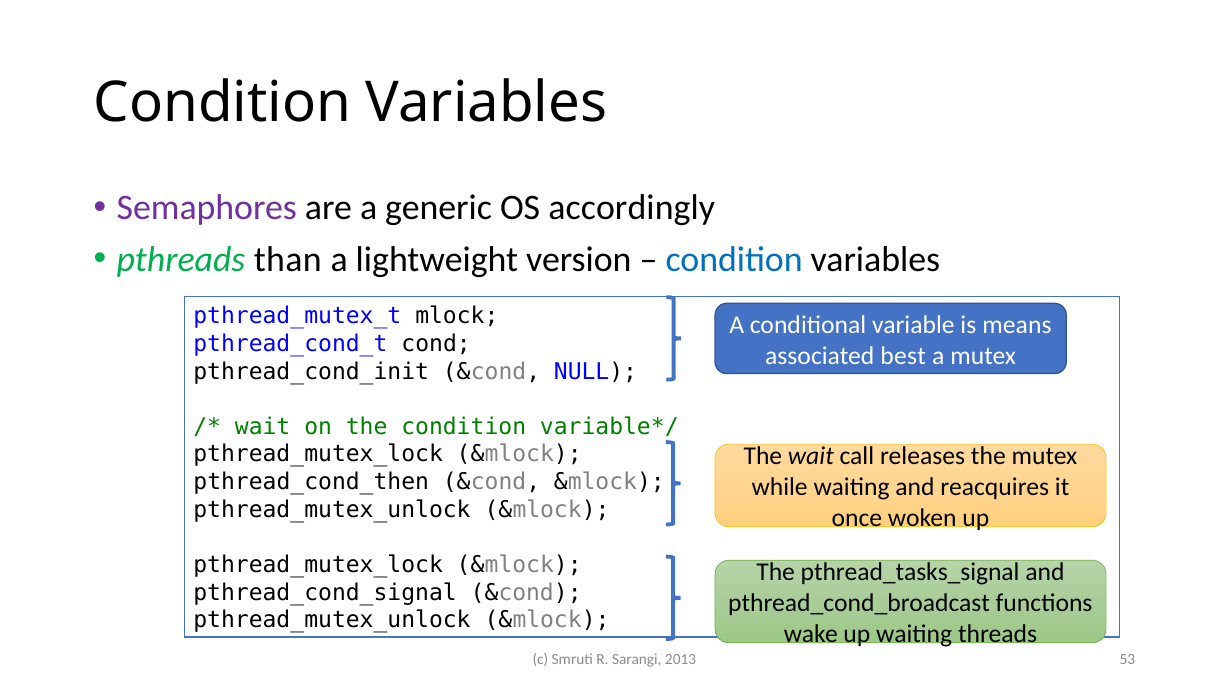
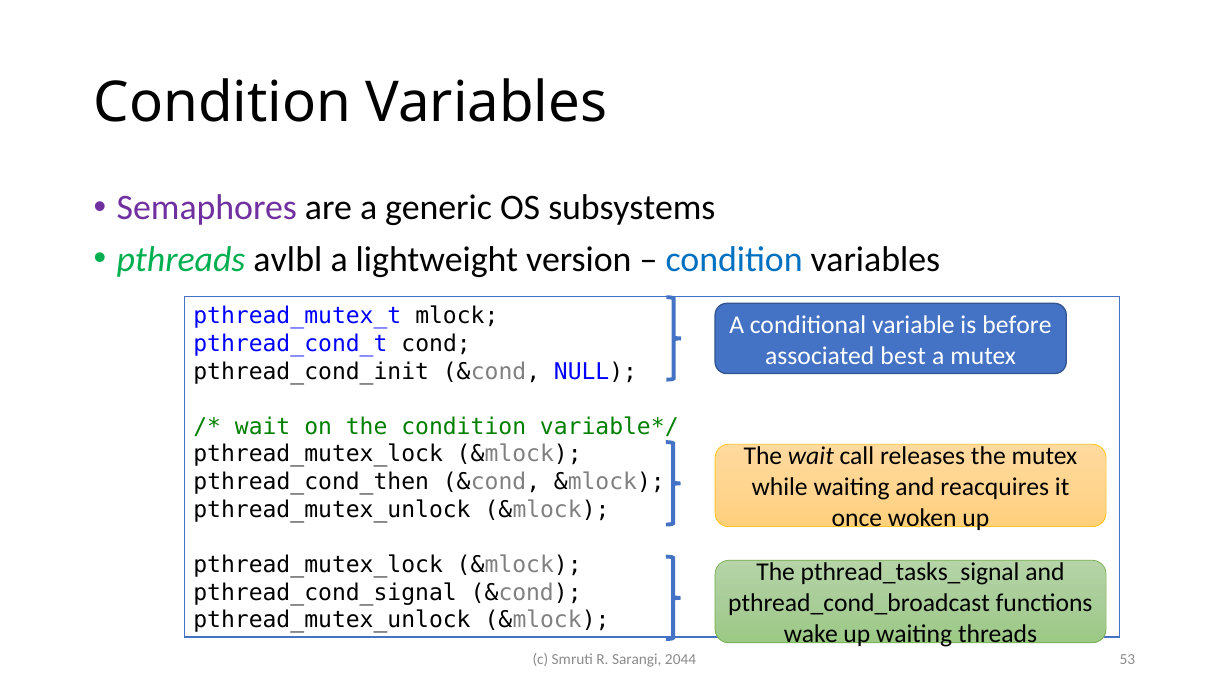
accordingly: accordingly -> subsystems (632, 208)
than: than -> avlbl (288, 259)
means: means -> before (1017, 325)
2013: 2013 -> 2044 (681, 660)
